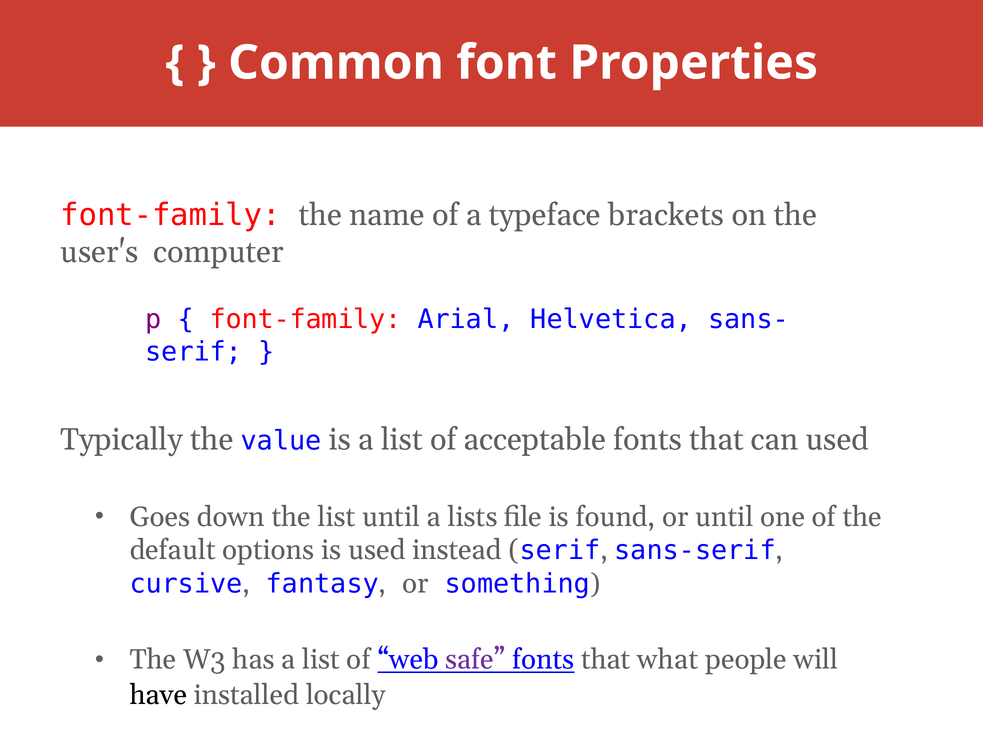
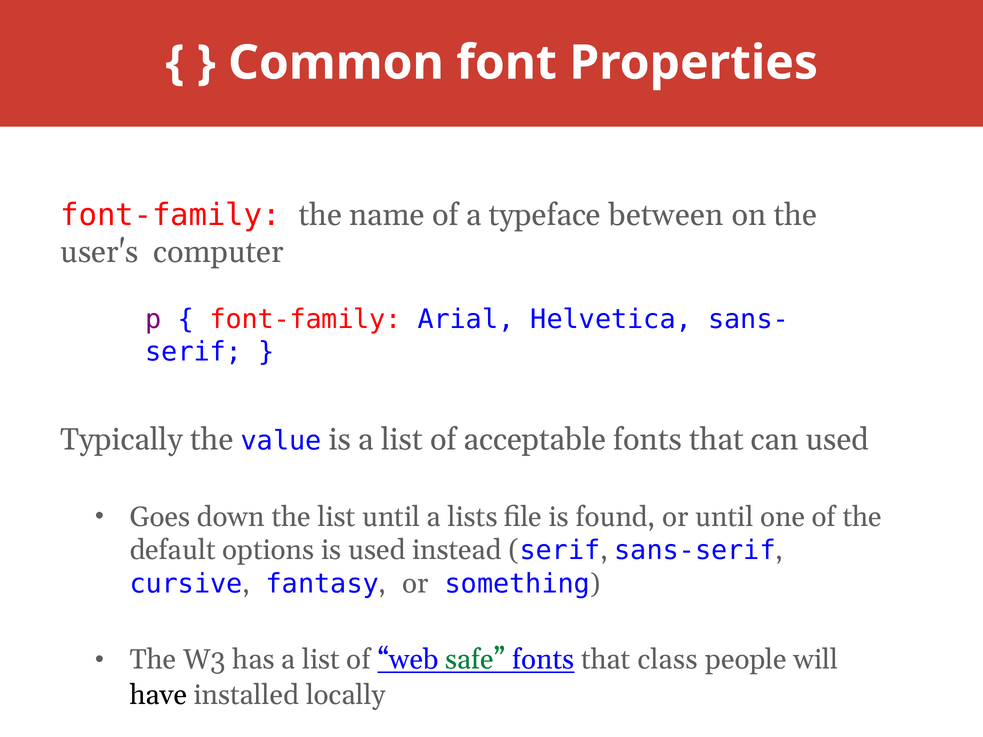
brackets: brackets -> between (666, 215)
safe colour: purple -> green (475, 660)
what: what -> class (668, 660)
